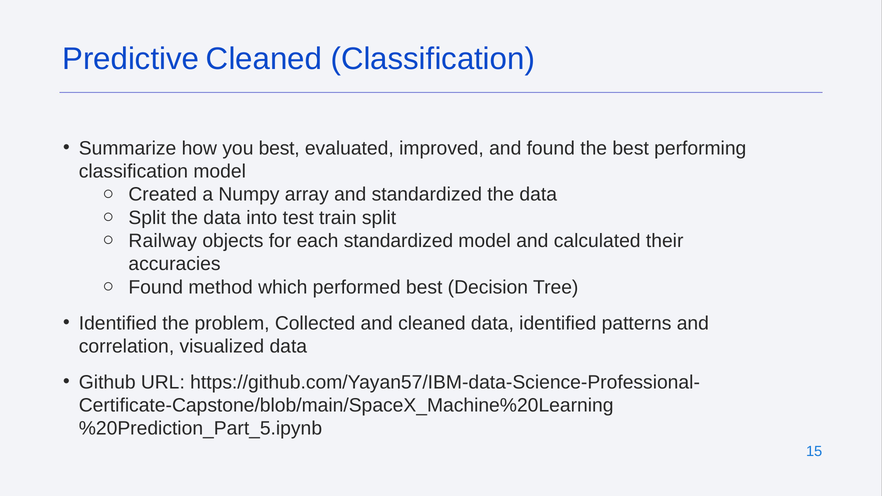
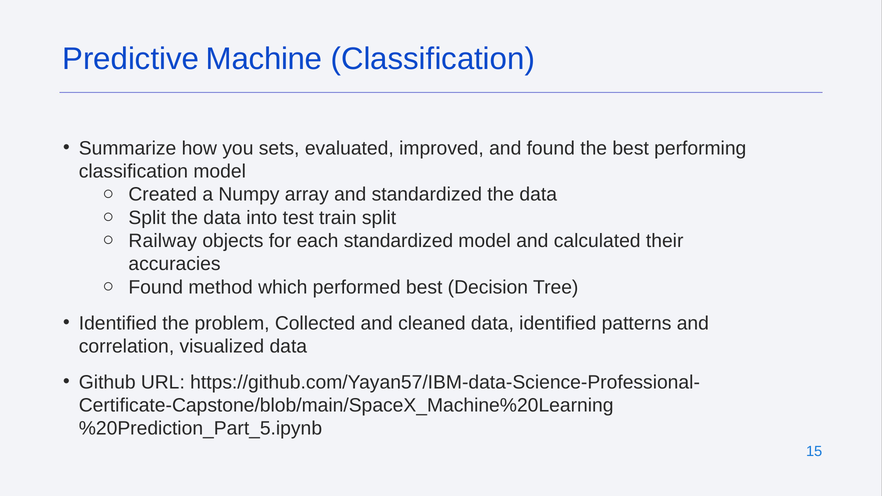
Predictive Cleaned: Cleaned -> Machine (264, 59)
you best: best -> sets (279, 148)
